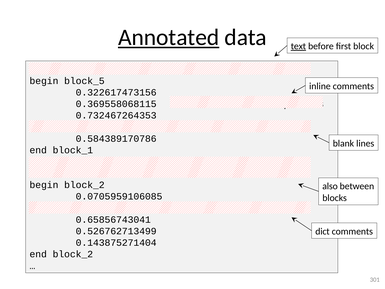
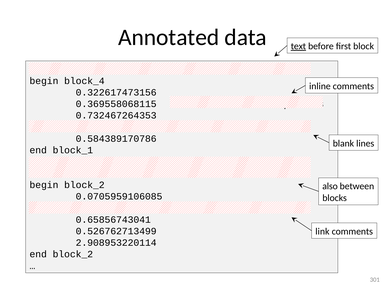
Annotated underline: present -> none (169, 37)
block_5: block_5 -> block_4 (84, 81)
dict: dict -> link (322, 231)
0.143875271404: 0.143875271404 -> 2.908953220114 (116, 243)
